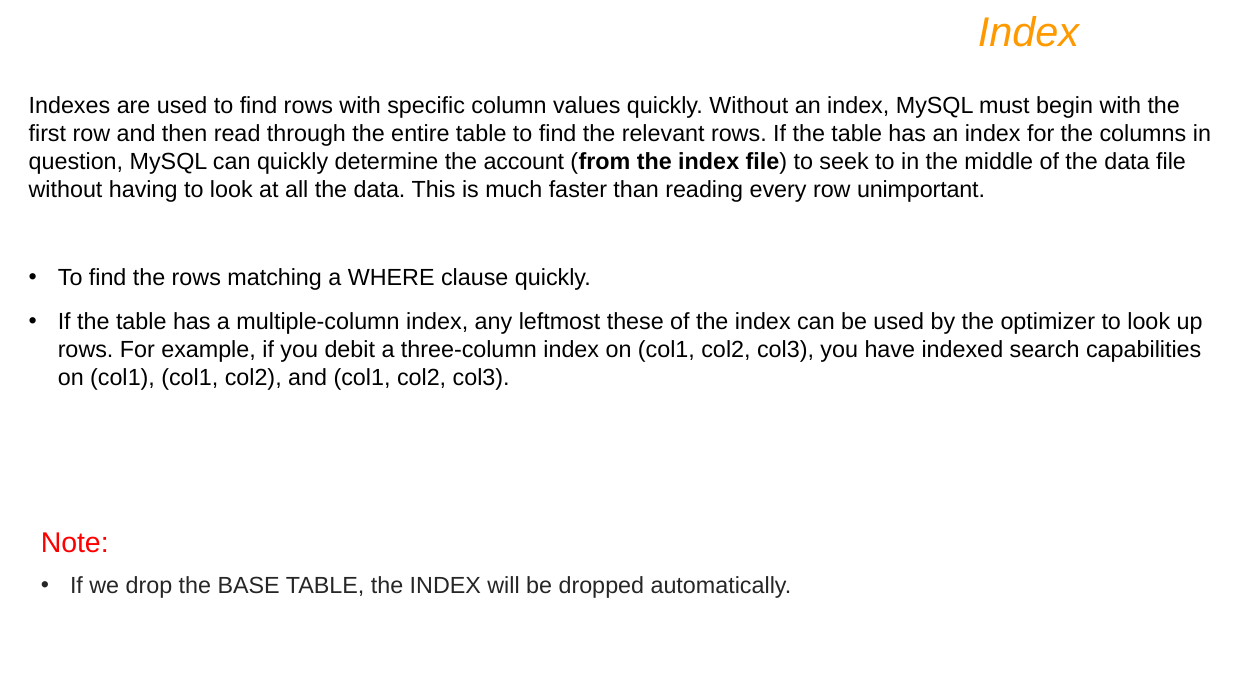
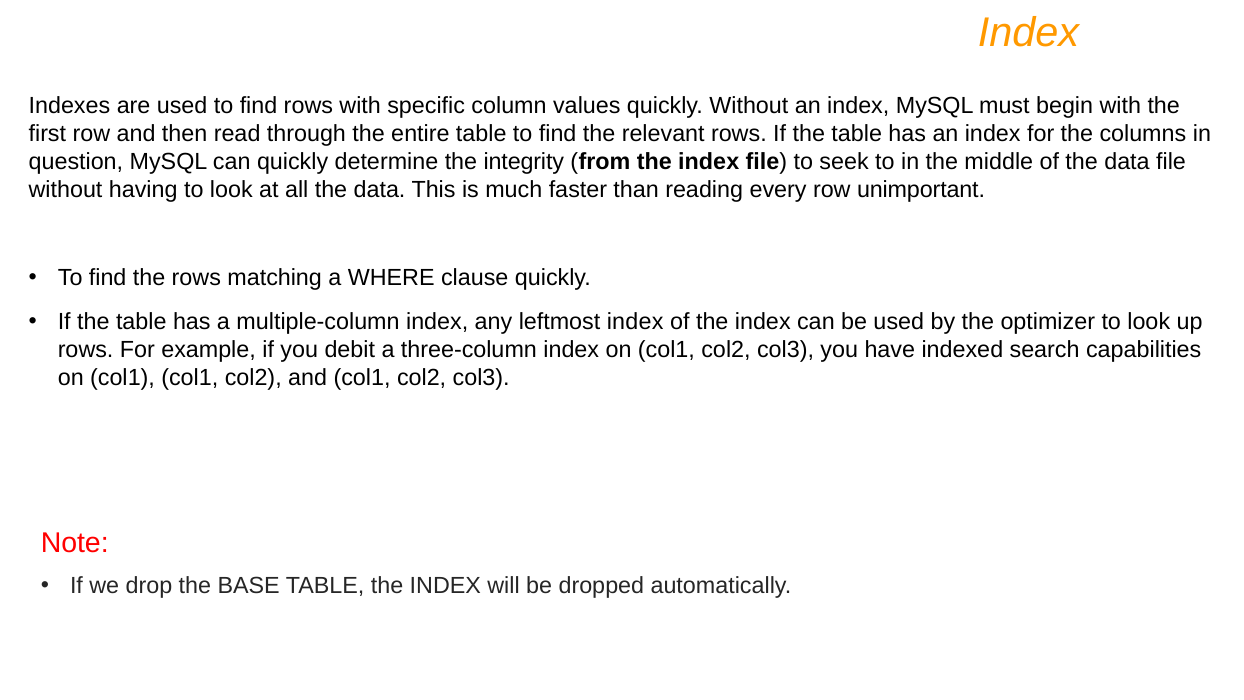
account: account -> integrity (524, 162)
leftmost these: these -> index (635, 322)
